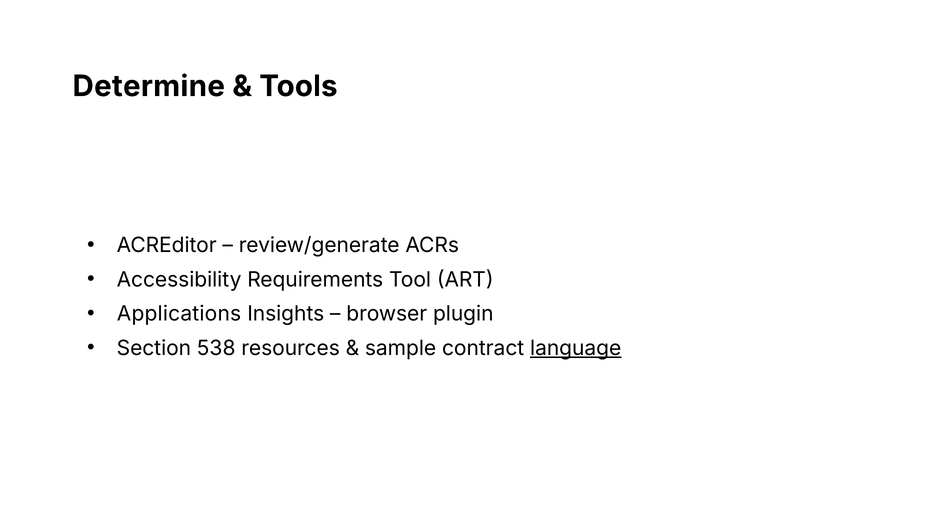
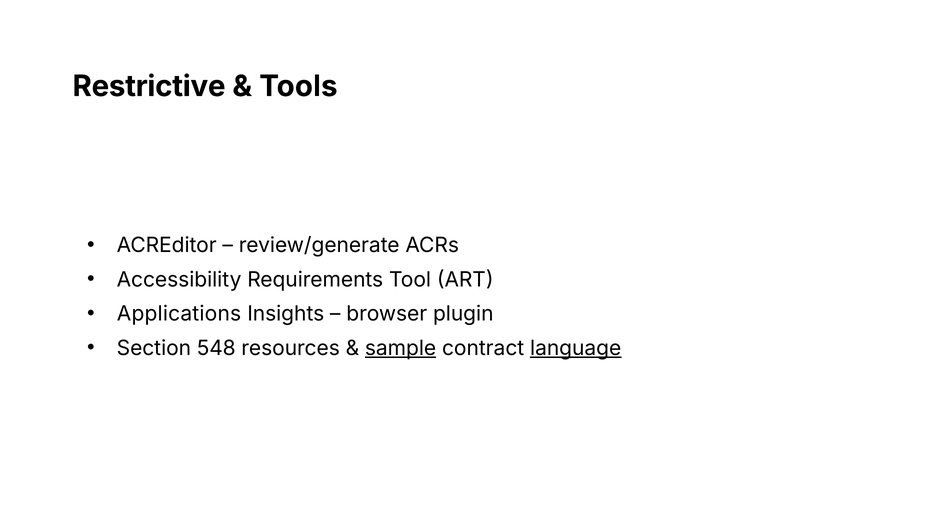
Determine: Determine -> Restrictive (149, 86)
538: 538 -> 548 (216, 348)
sample underline: none -> present (401, 348)
